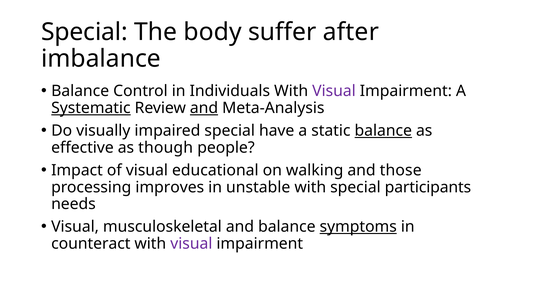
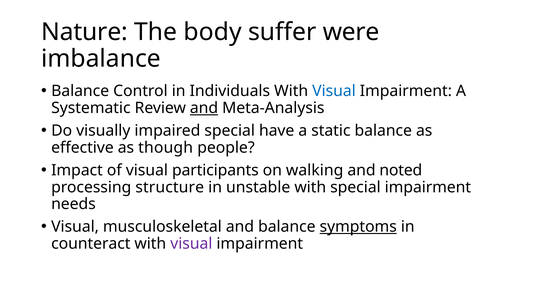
Special: Special -> Nature (84, 32)
after: after -> were (351, 32)
Visual colour: purple -> blue (334, 91)
Systematic underline: present -> none (91, 108)
balance underline: present -> none (383, 131)
educational: educational -> participants (215, 170)
those: those -> noted (401, 170)
improves: improves -> structure (170, 187)
special participants: participants -> impairment (428, 187)
